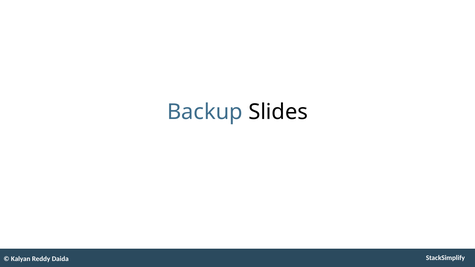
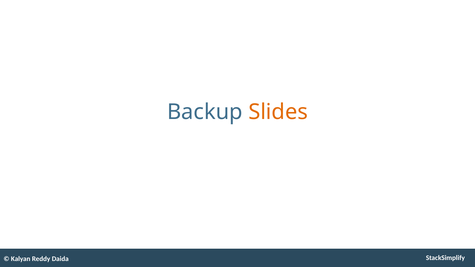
Slides colour: black -> orange (278, 112)
